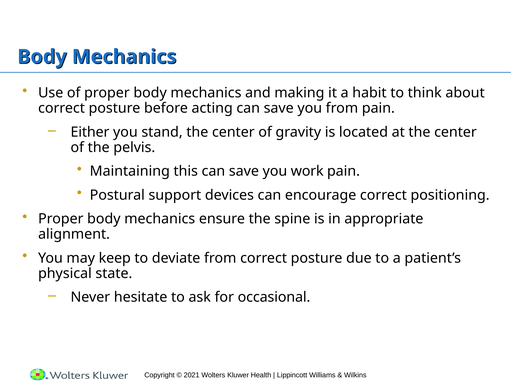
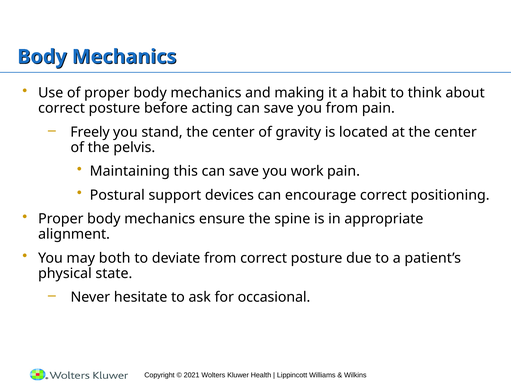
Either: Either -> Freely (90, 132)
keep: keep -> both (115, 258)
